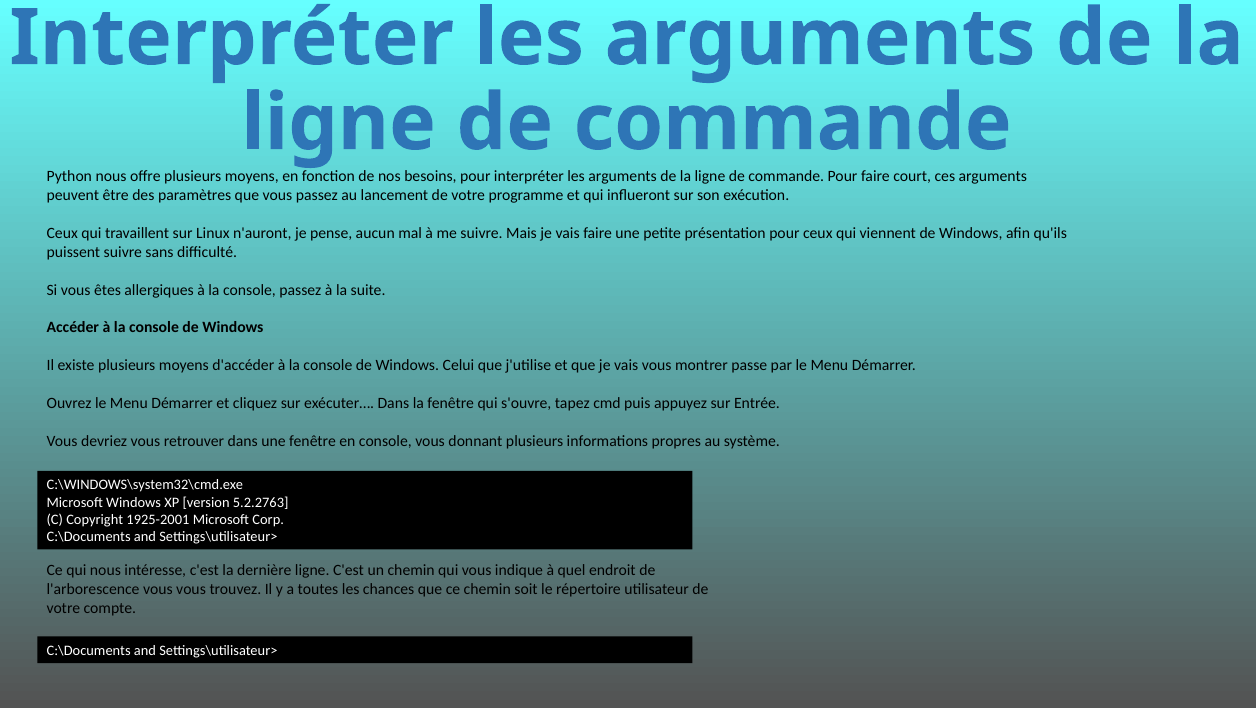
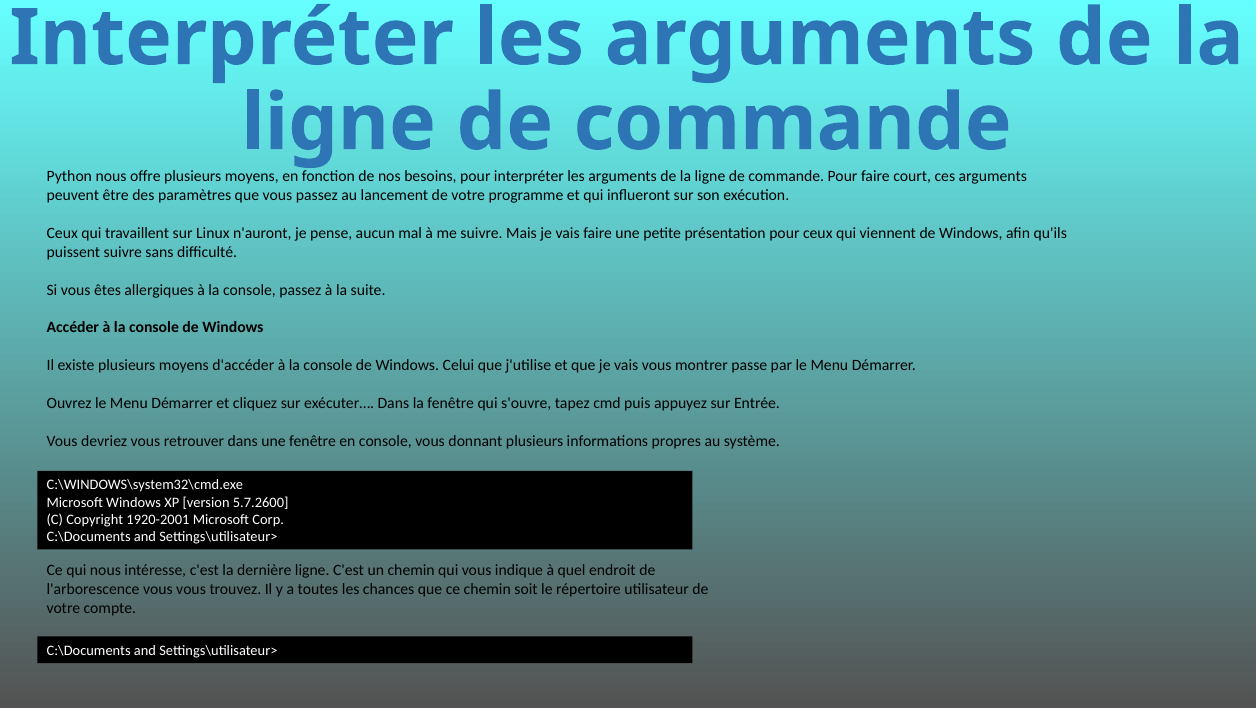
5.2.2763: 5.2.2763 -> 5.7.2600 (261, 503)
1925-2001: 1925-2001 -> 1920-2001 (158, 520)
